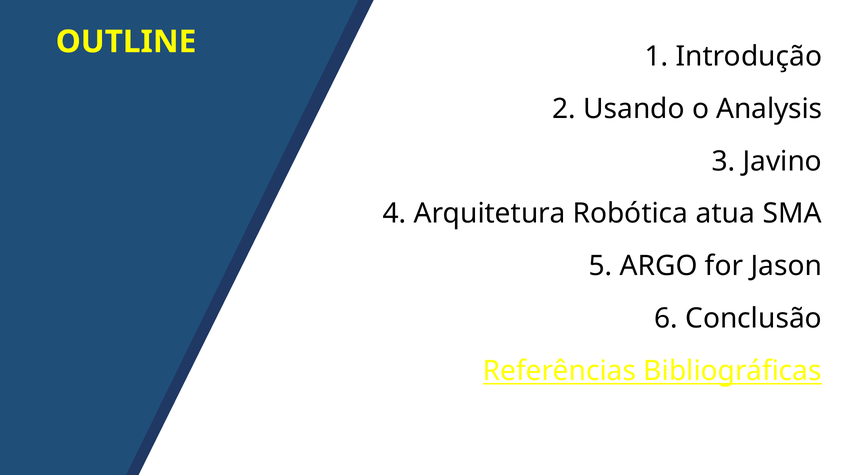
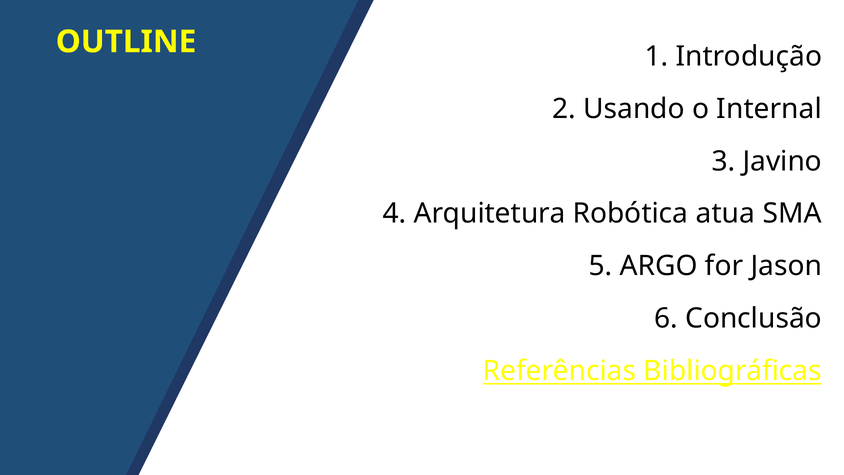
Analysis: Analysis -> Internal (769, 109)
